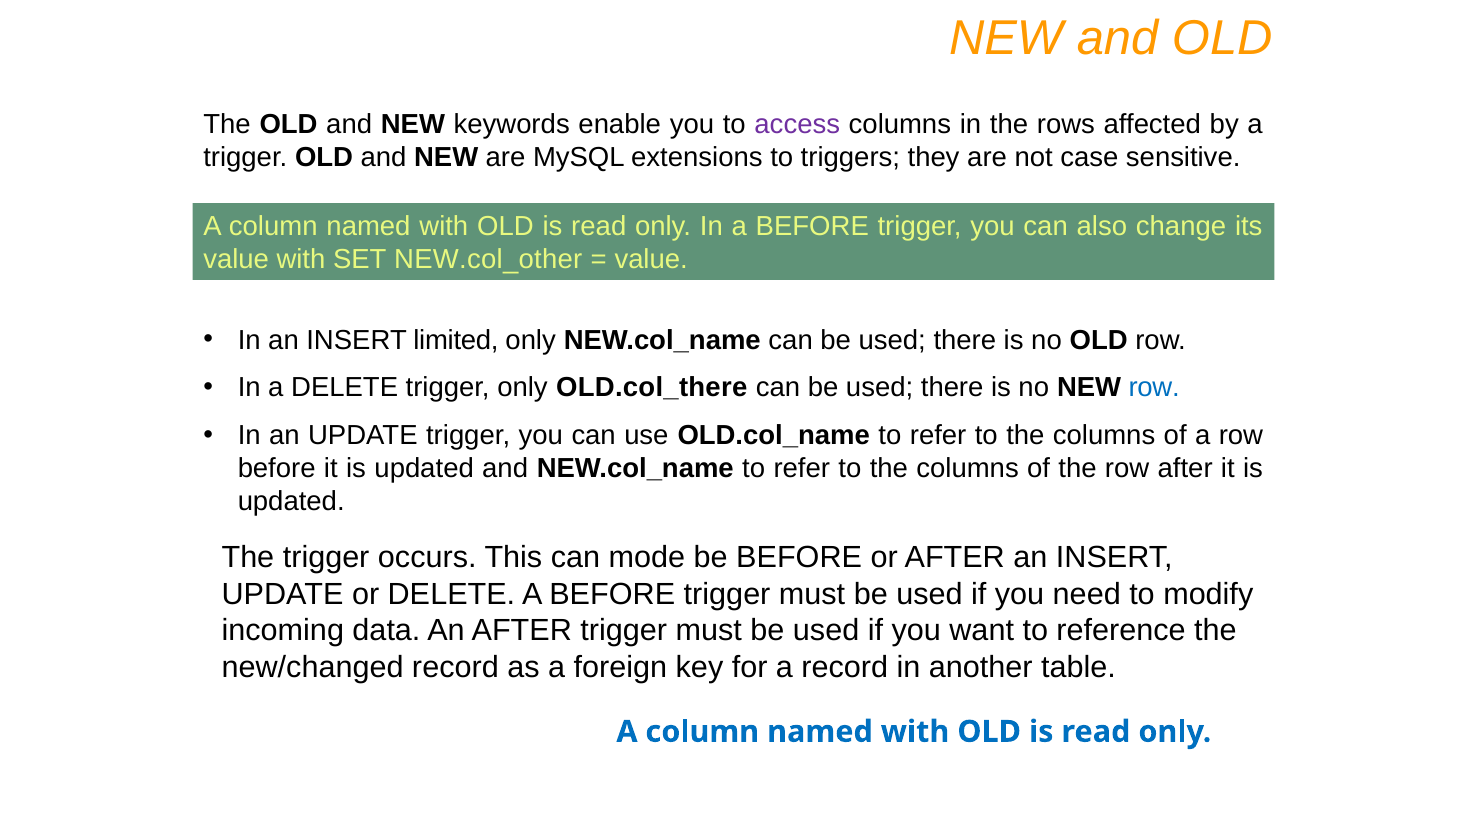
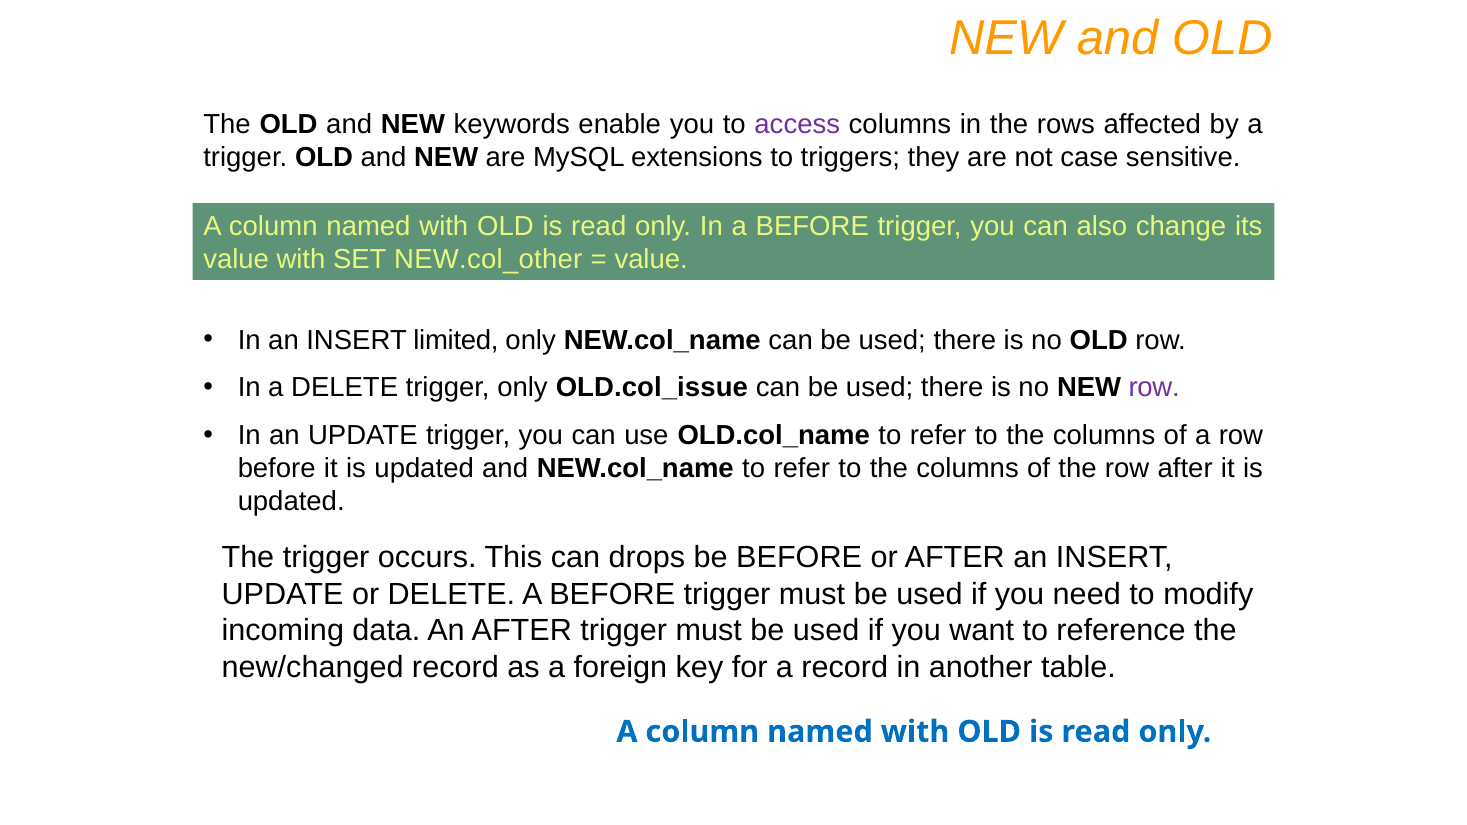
OLD.col_there: OLD.col_there -> OLD.col_issue (652, 388)
row colour: blue -> purple (1154, 388)
mode: mode -> drops (647, 558)
